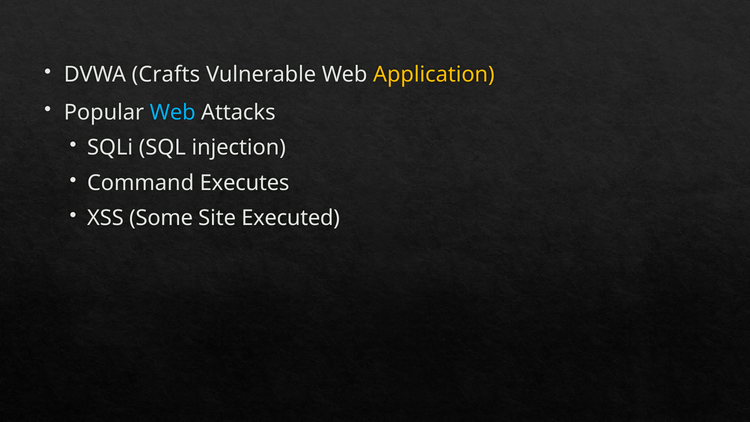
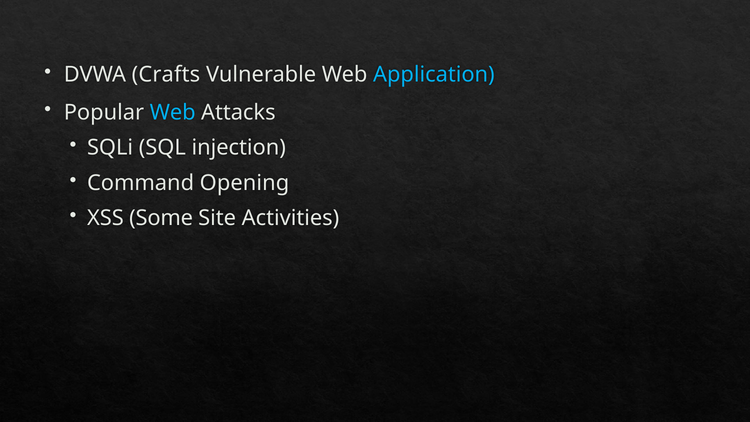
Application colour: yellow -> light blue (434, 74)
Executes: Executes -> Opening (244, 183)
Executed: Executed -> Activities (290, 218)
